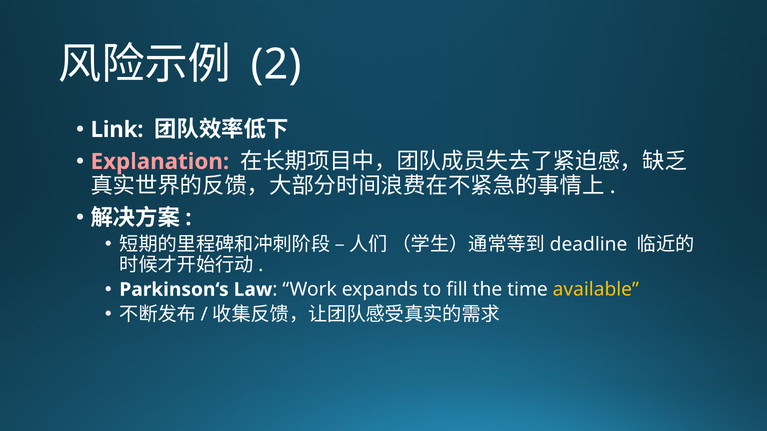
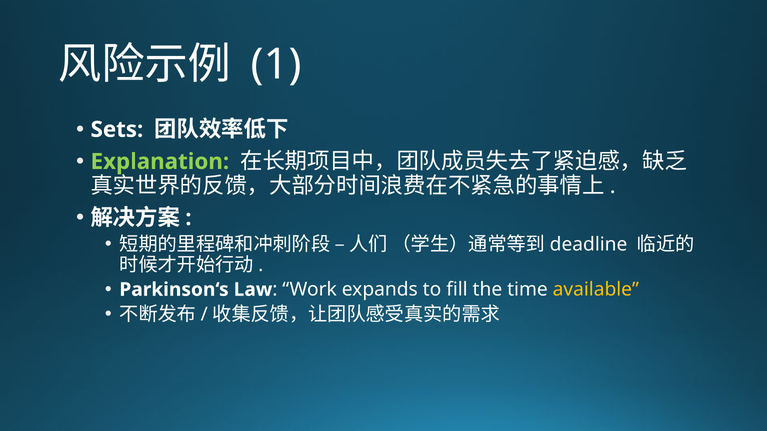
2: 2 -> 1 (276, 64)
Link: Link -> Sets (117, 130)
Explanation colour: pink -> light green (160, 162)
